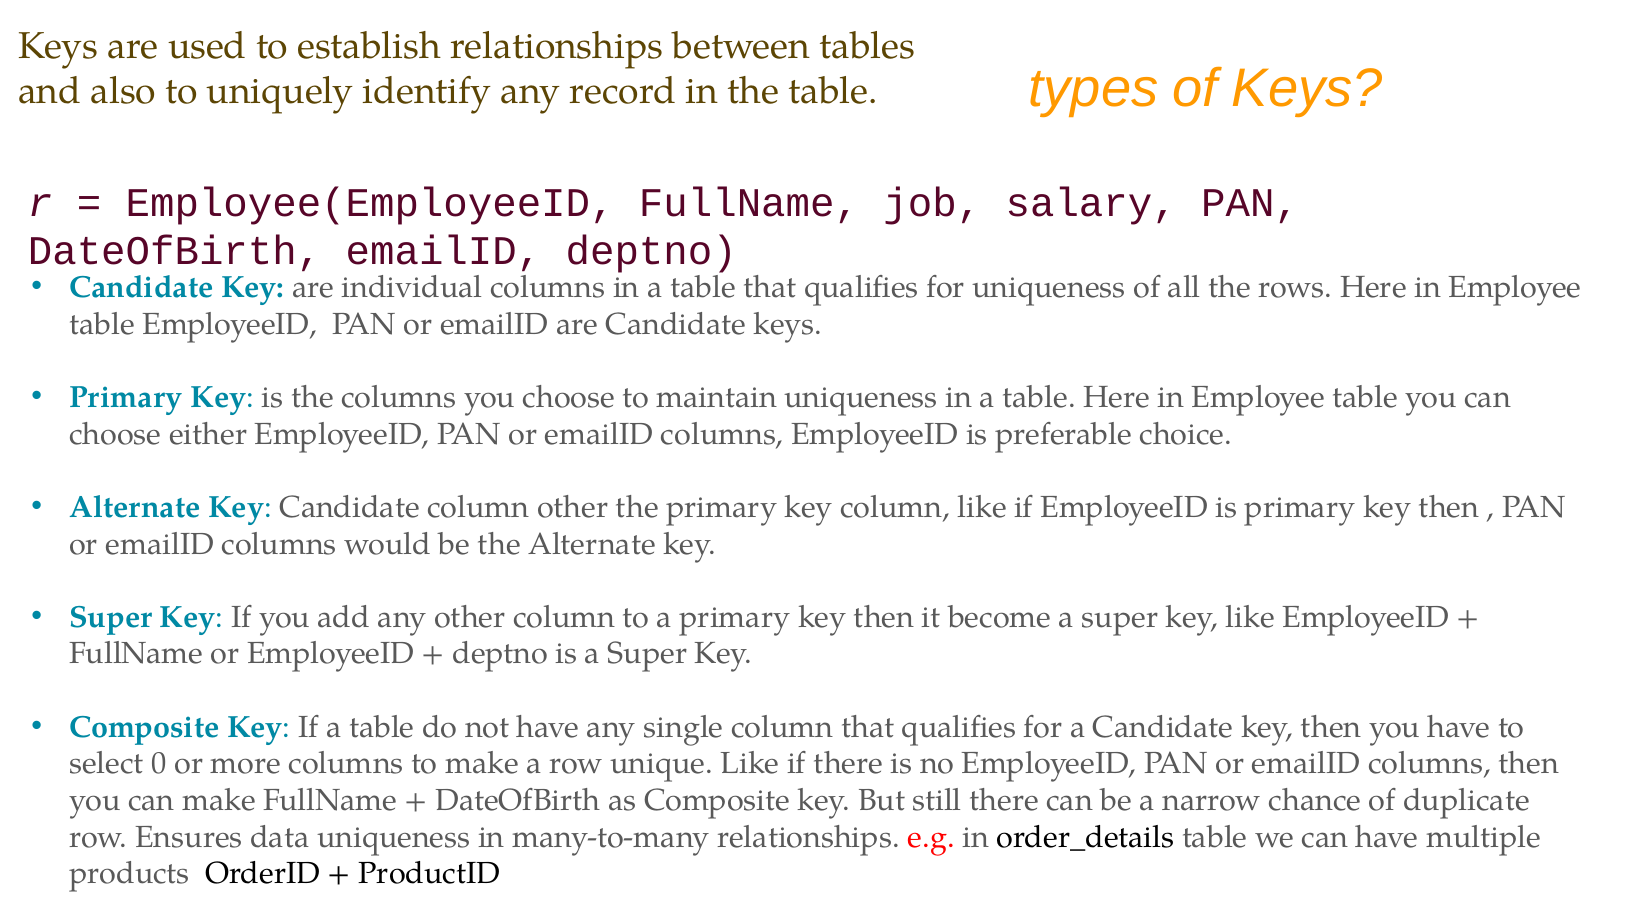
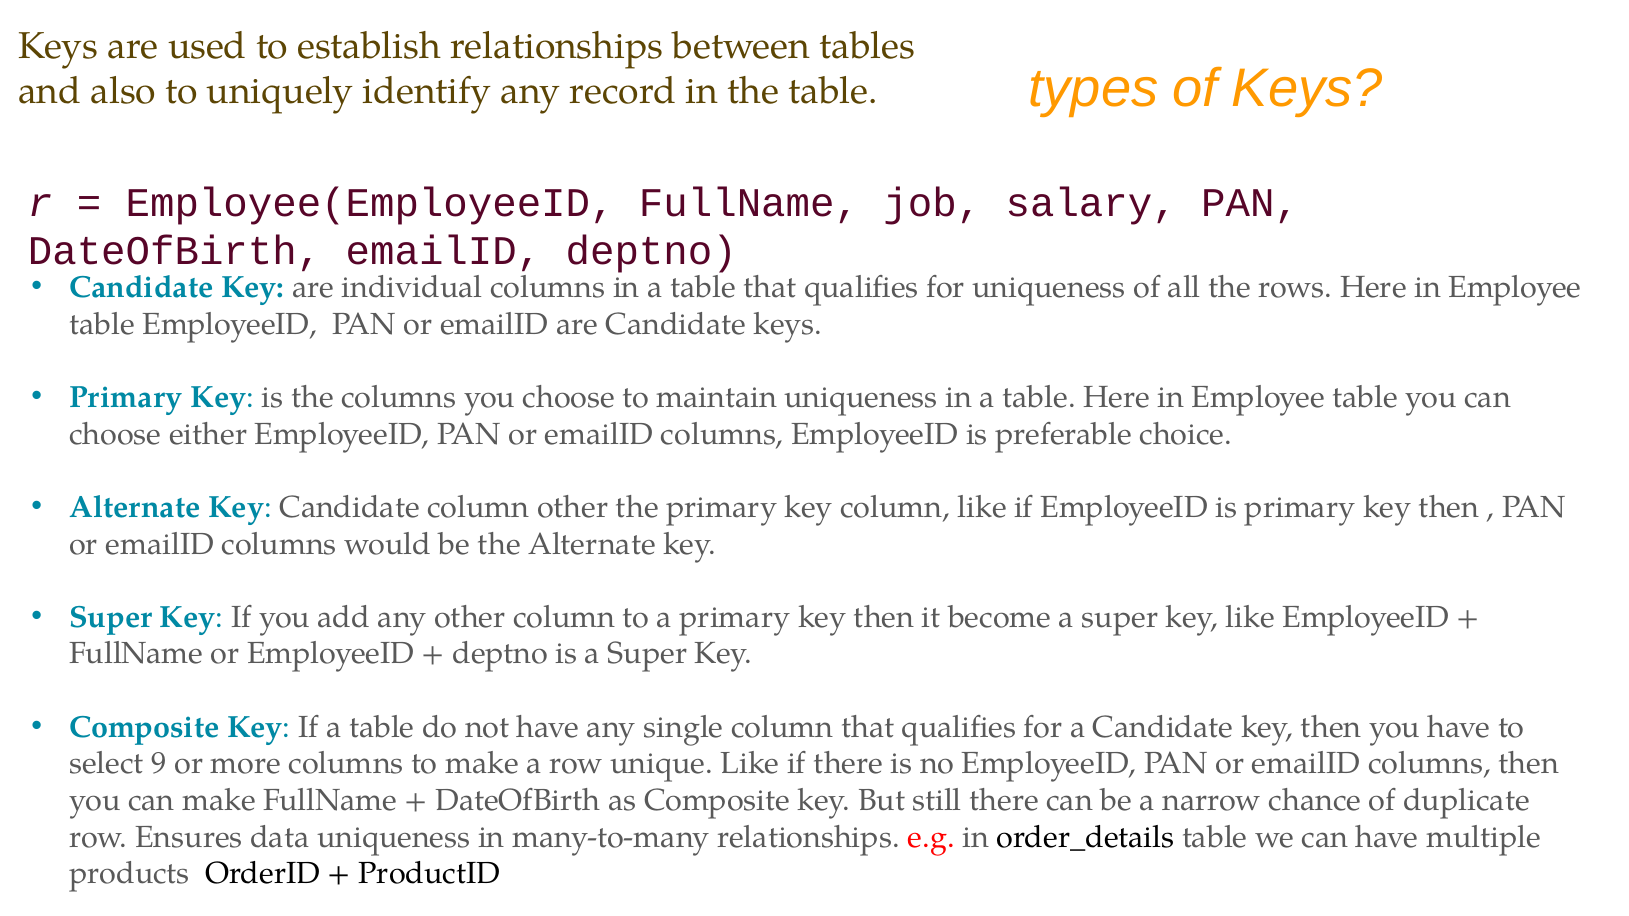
0: 0 -> 9 (159, 764)
